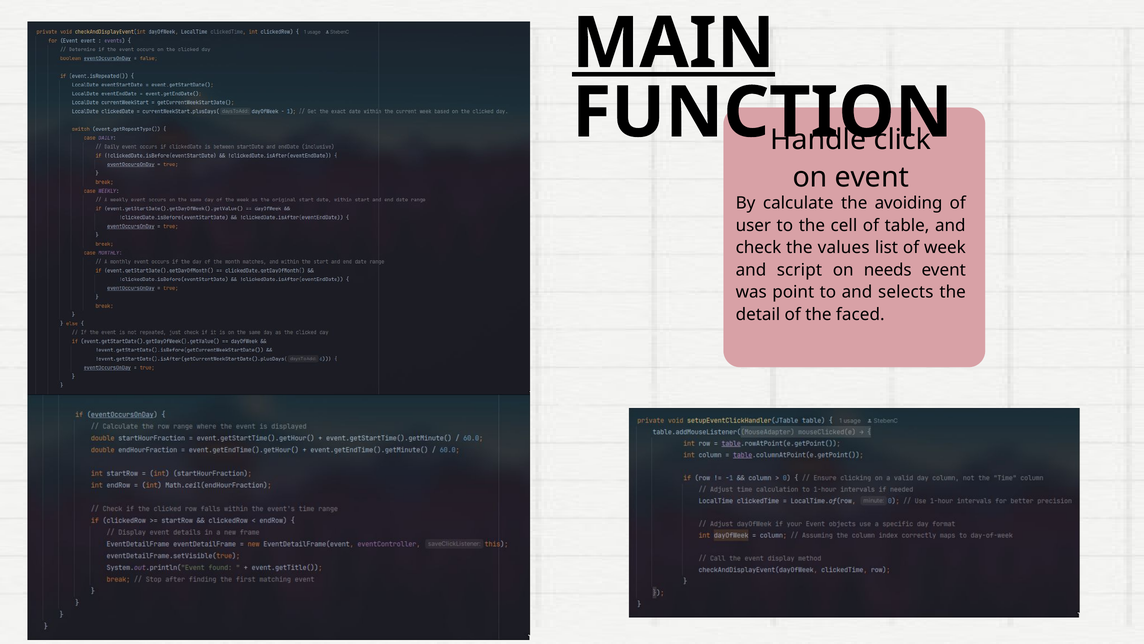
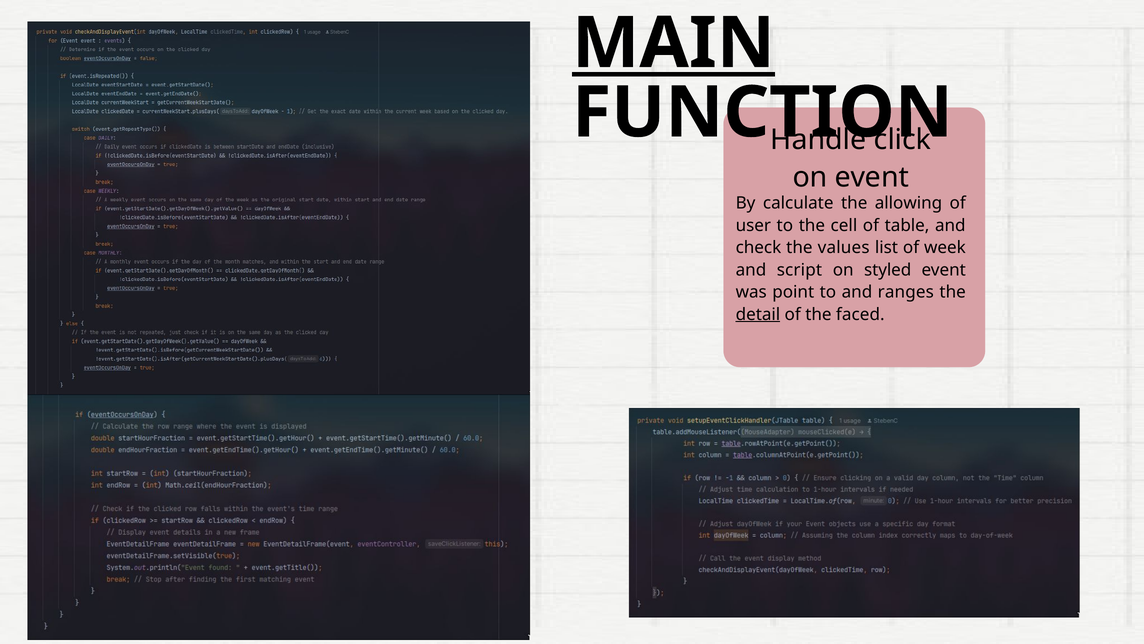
avoiding: avoiding -> allowing (908, 203)
needs: needs -> styled (888, 270)
selects: selects -> ranges (906, 292)
detail underline: none -> present (758, 314)
